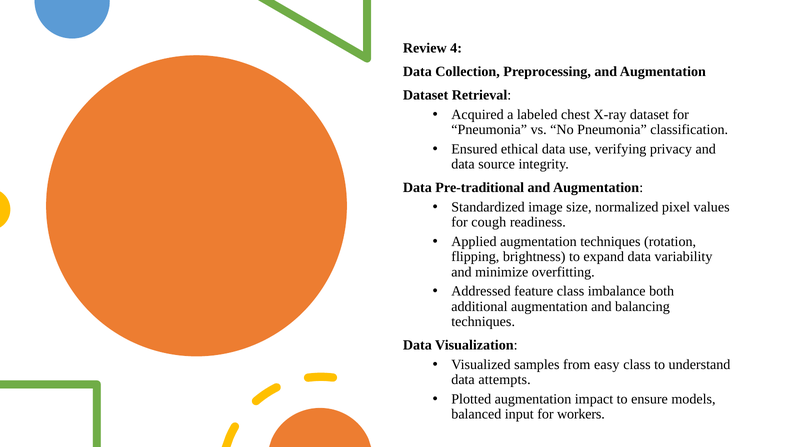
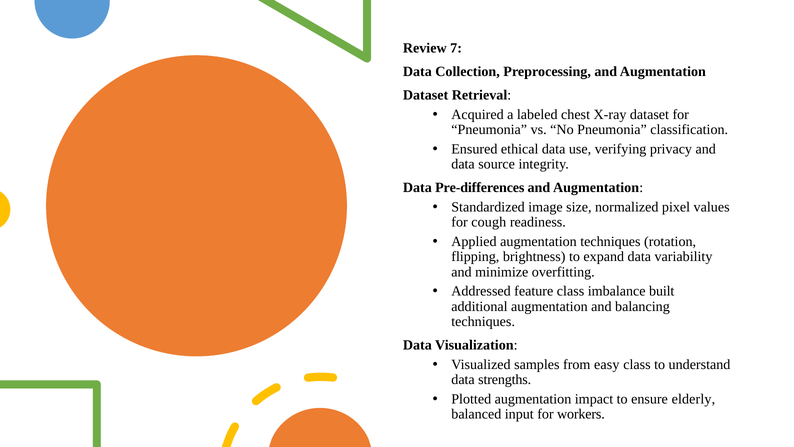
4: 4 -> 7 (456, 48)
Pre-traditional: Pre-traditional -> Pre-differences (480, 188)
both: both -> built (662, 291)
attempts: attempts -> strengths (505, 379)
models: models -> elderly (693, 399)
